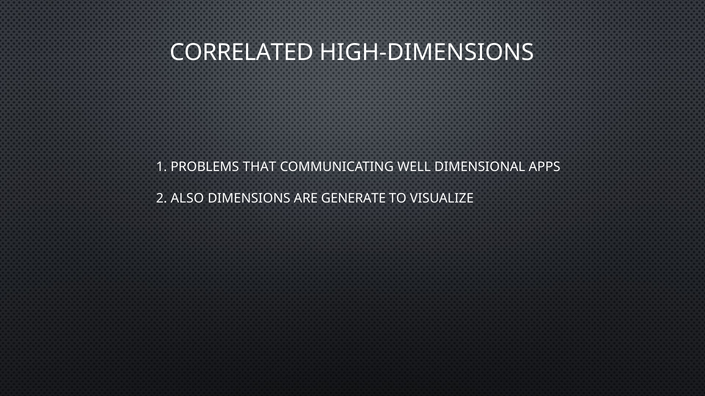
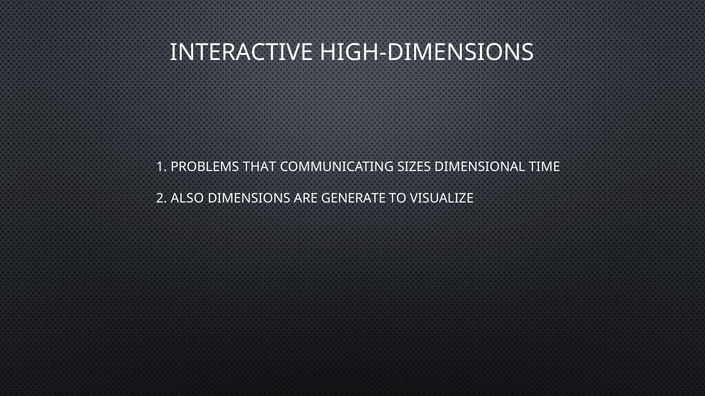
CORRELATED: CORRELATED -> INTERACTIVE (241, 53)
WELL: WELL -> SIZES (414, 167)
APPS: APPS -> TIME (545, 167)
